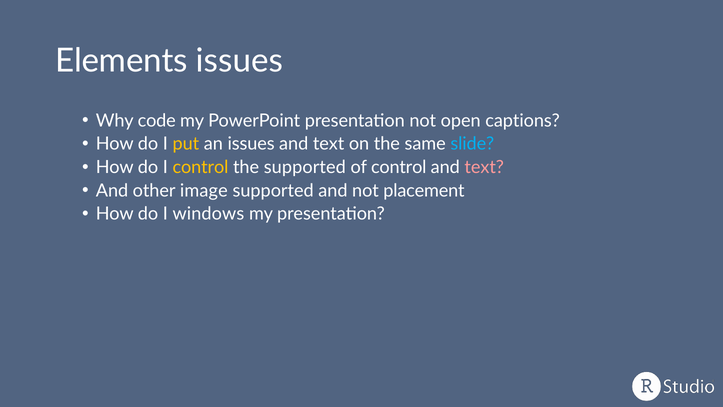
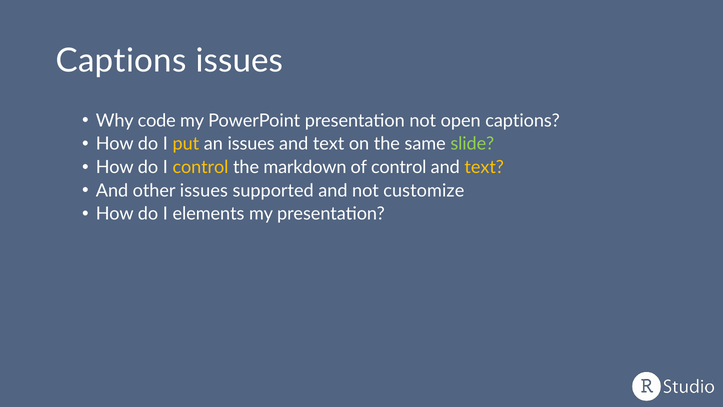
Elements: Elements -> Captions (121, 61)
slide colour: light blue -> light green (472, 144)
the supported: supported -> markdown (305, 167)
text colour: pink -> yellow (484, 167)
other image: image -> issues (204, 190)
placement: placement -> customize (424, 190)
windows: windows -> elements (208, 214)
